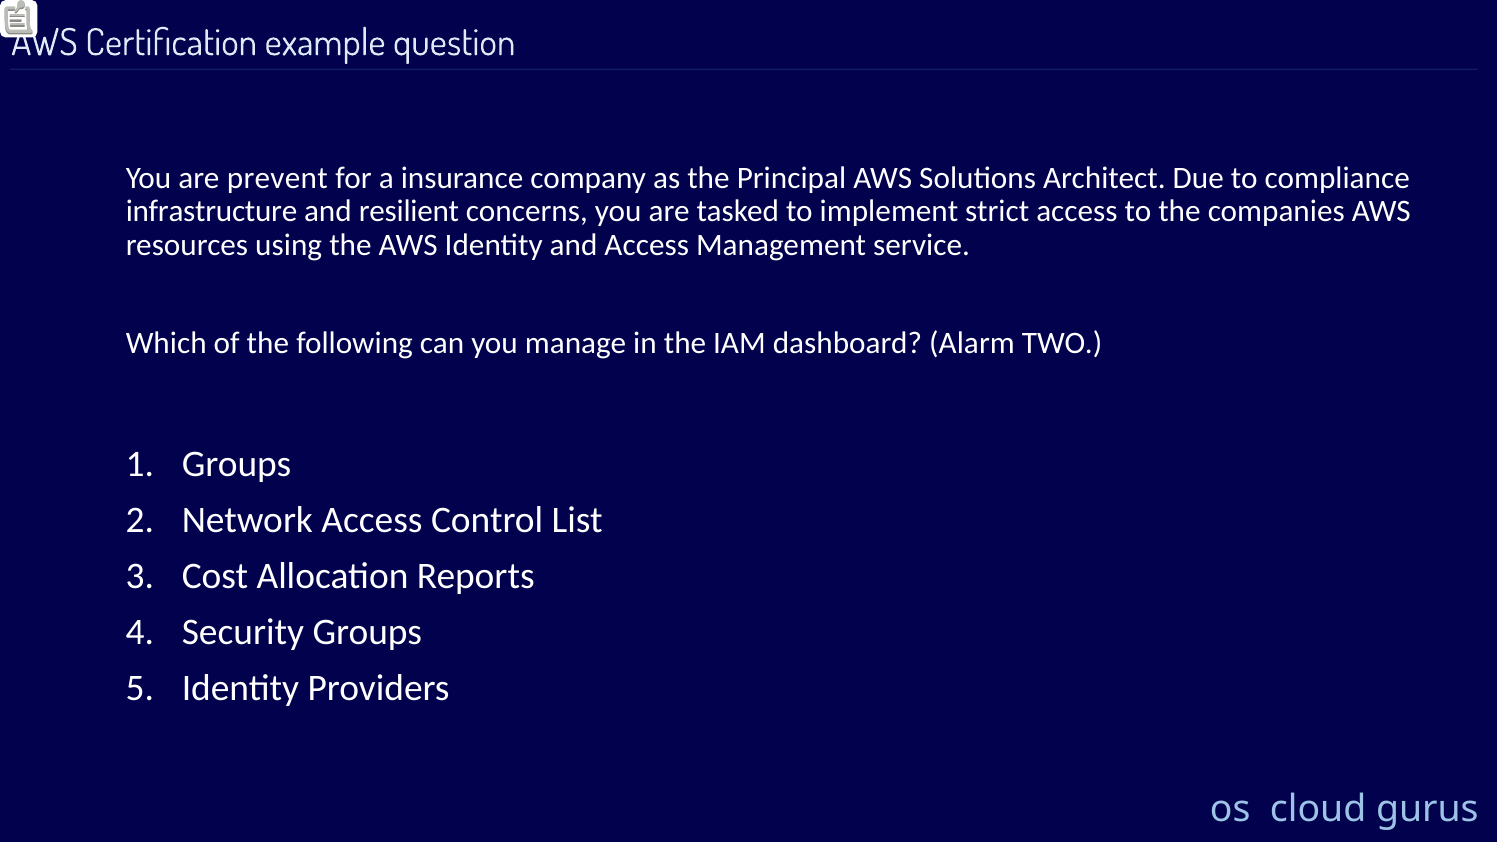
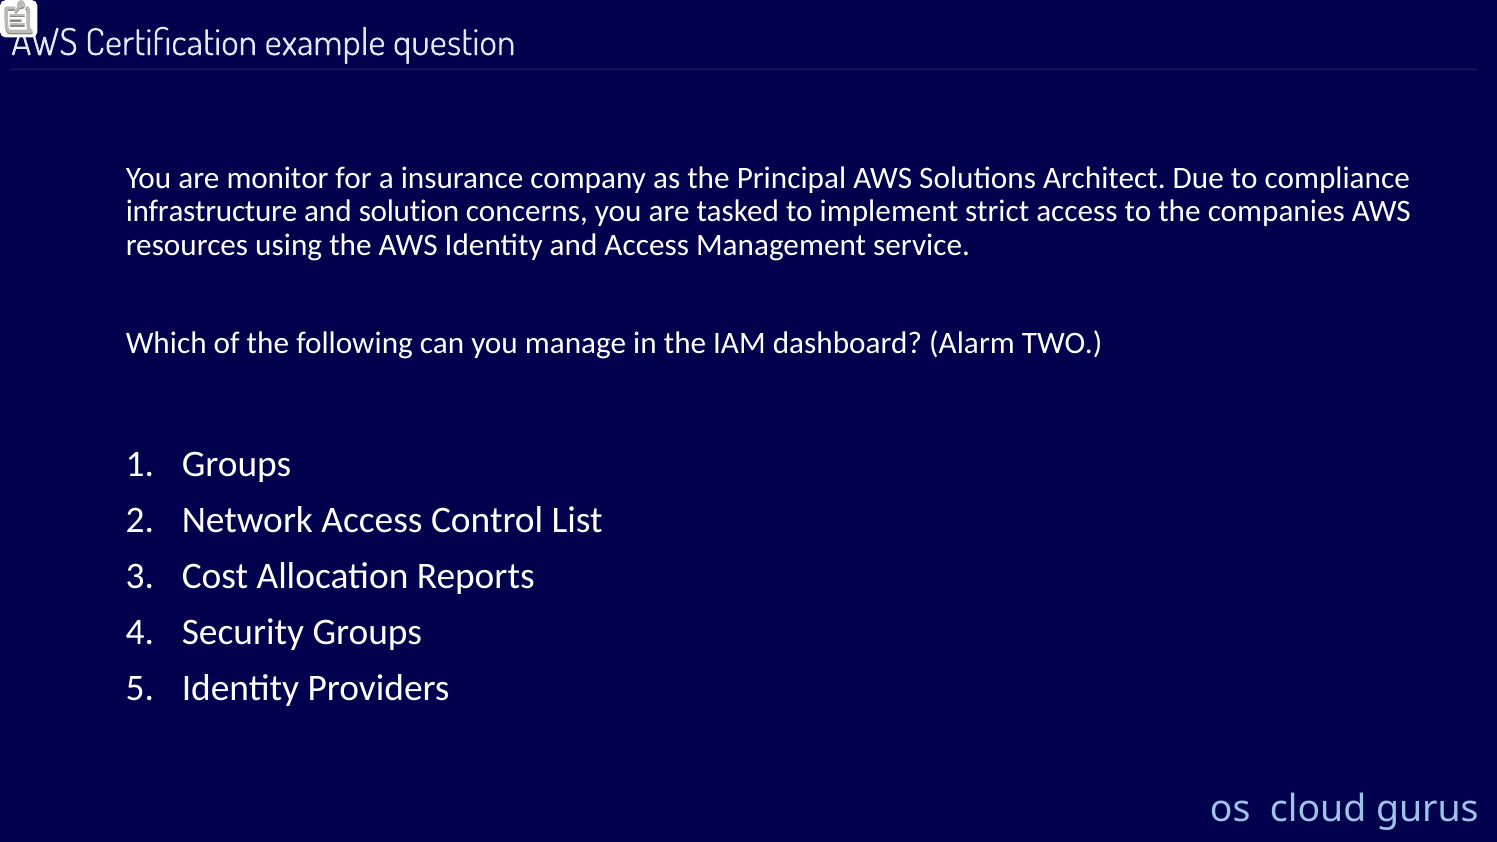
prevent: prevent -> monitor (278, 178)
resilient: resilient -> solution (409, 211)
